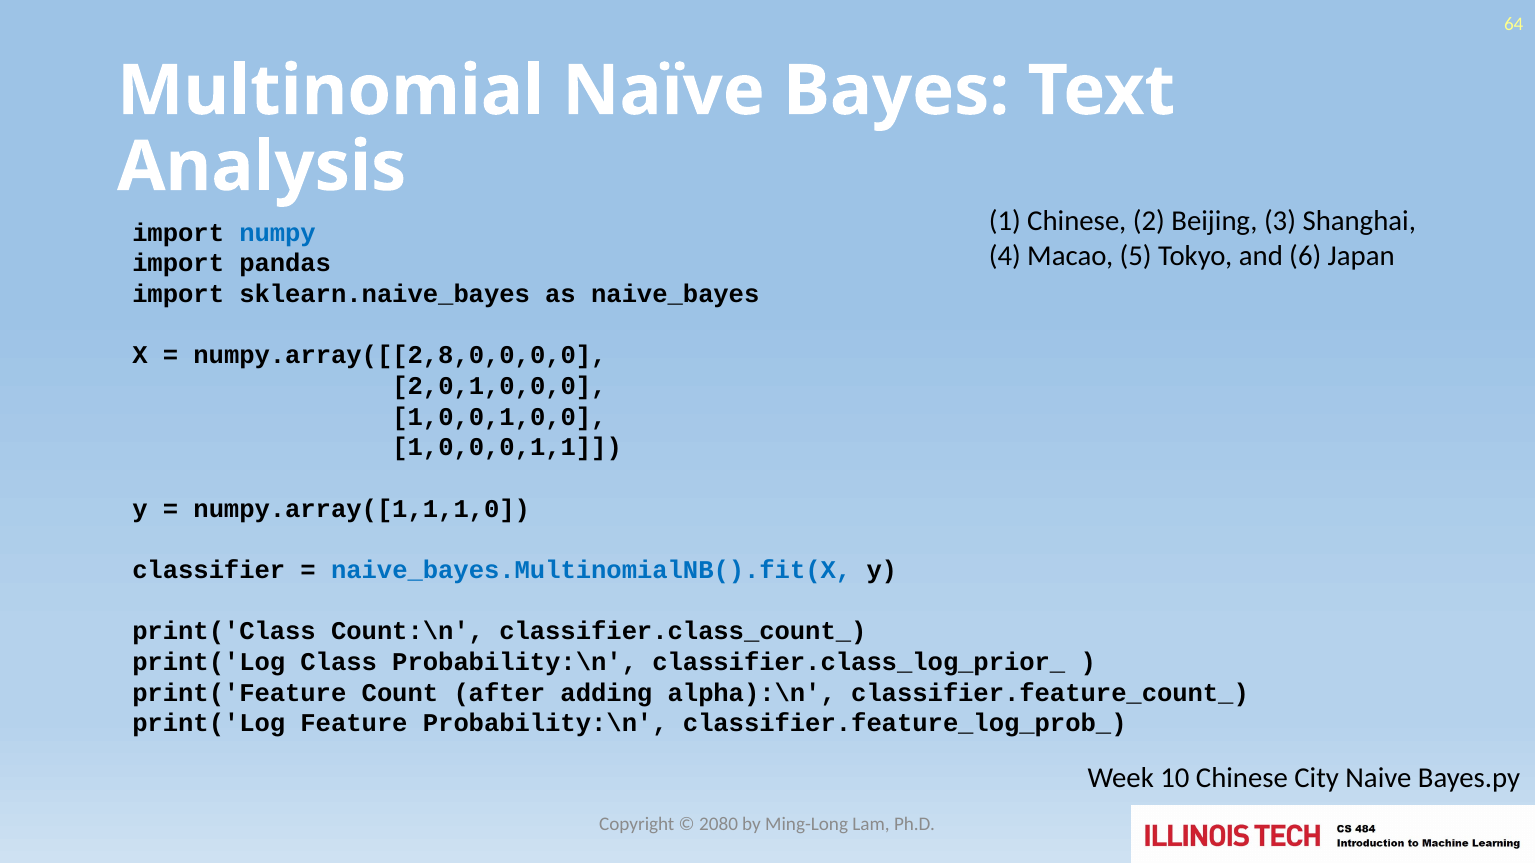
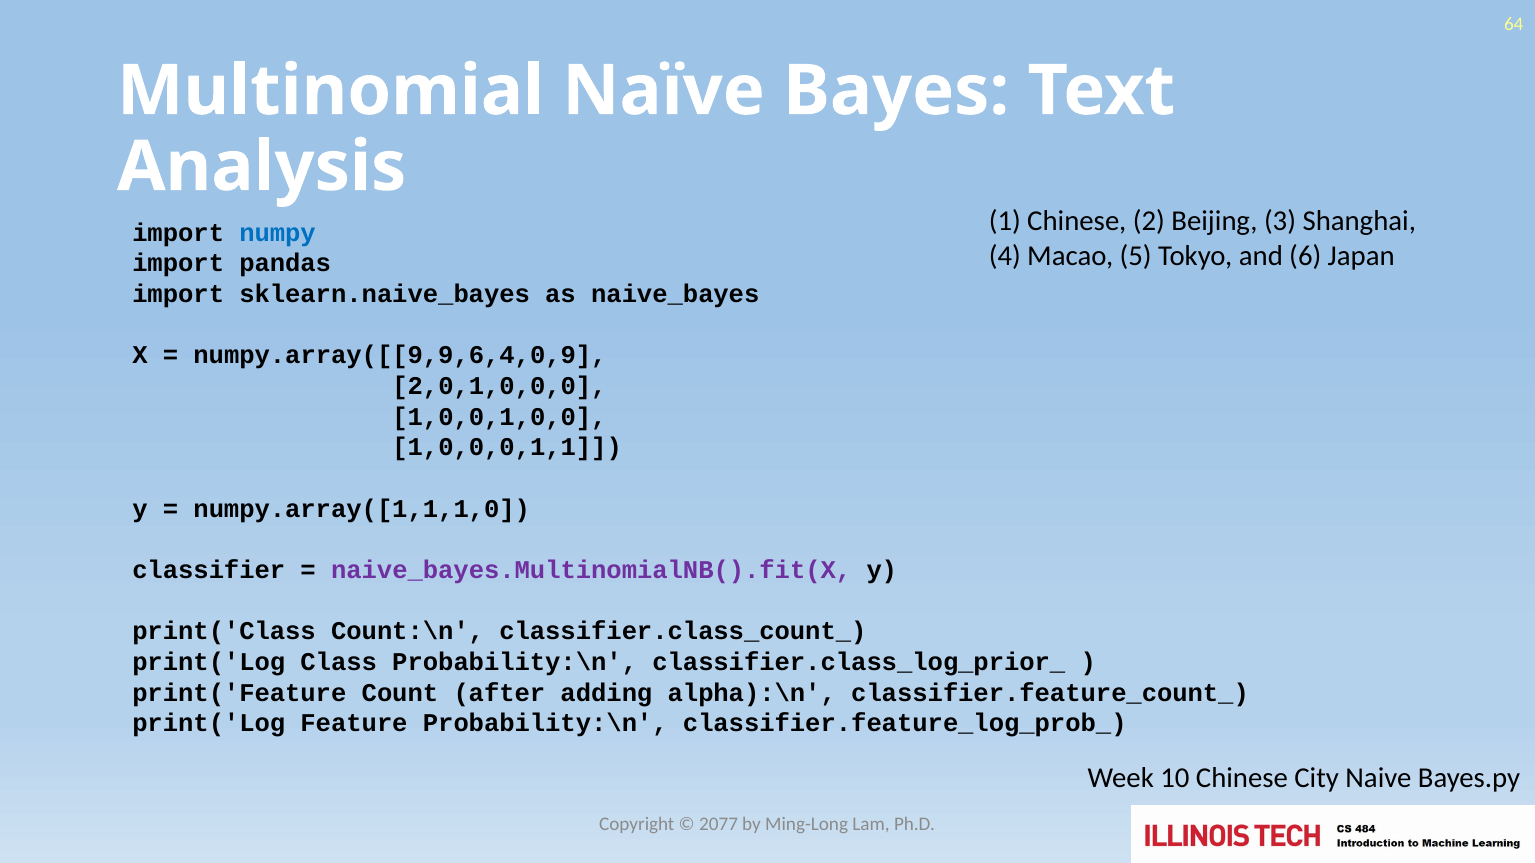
numpy.array([[2,8,0,0,0,0: numpy.array([[2,8,0,0,0,0 -> numpy.array([[9,9,6,4,0,9 (400, 355)
naive_bayes.MultinomialNB().fit(X colour: blue -> purple (591, 570)
2080: 2080 -> 2077 (719, 824)
